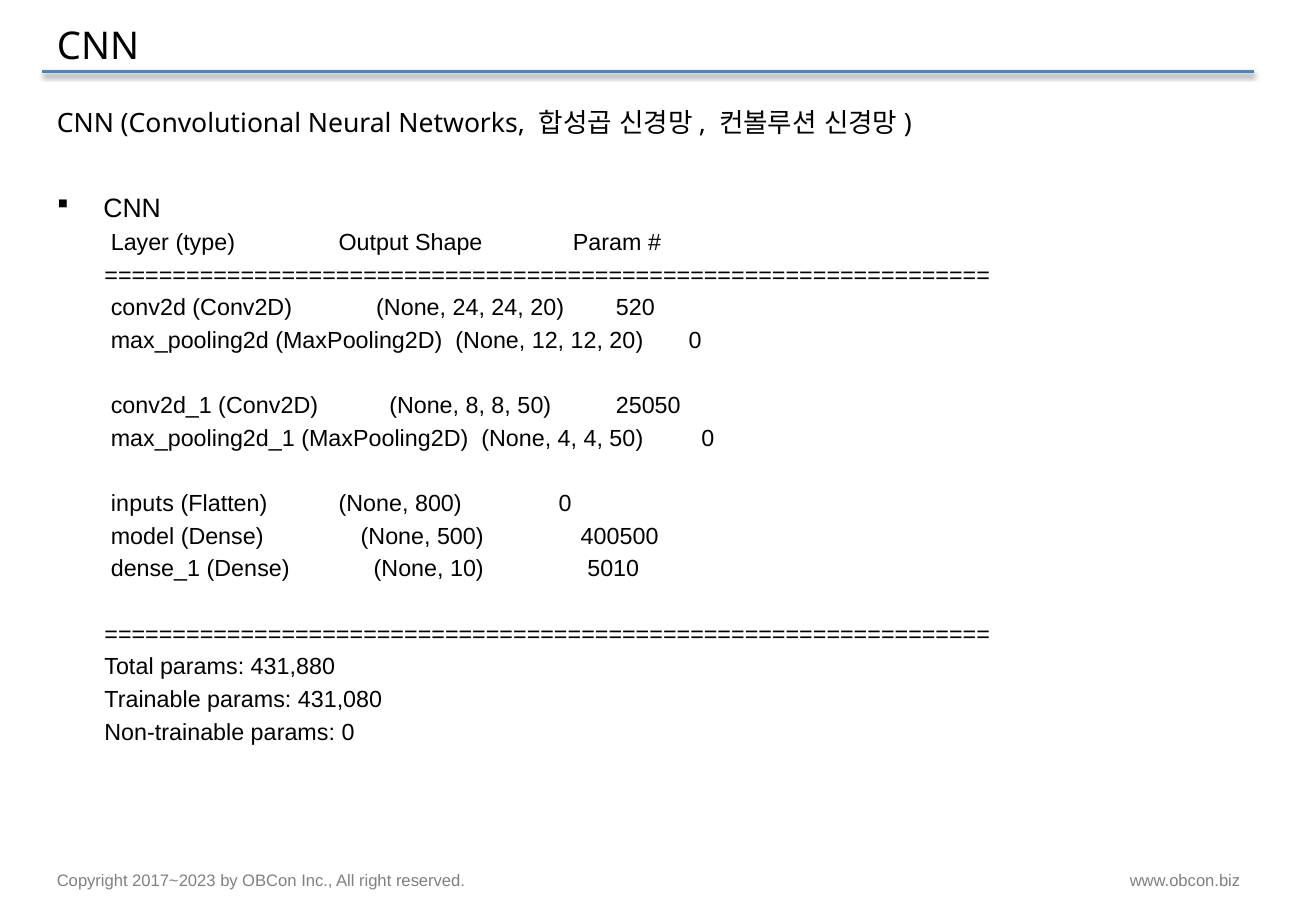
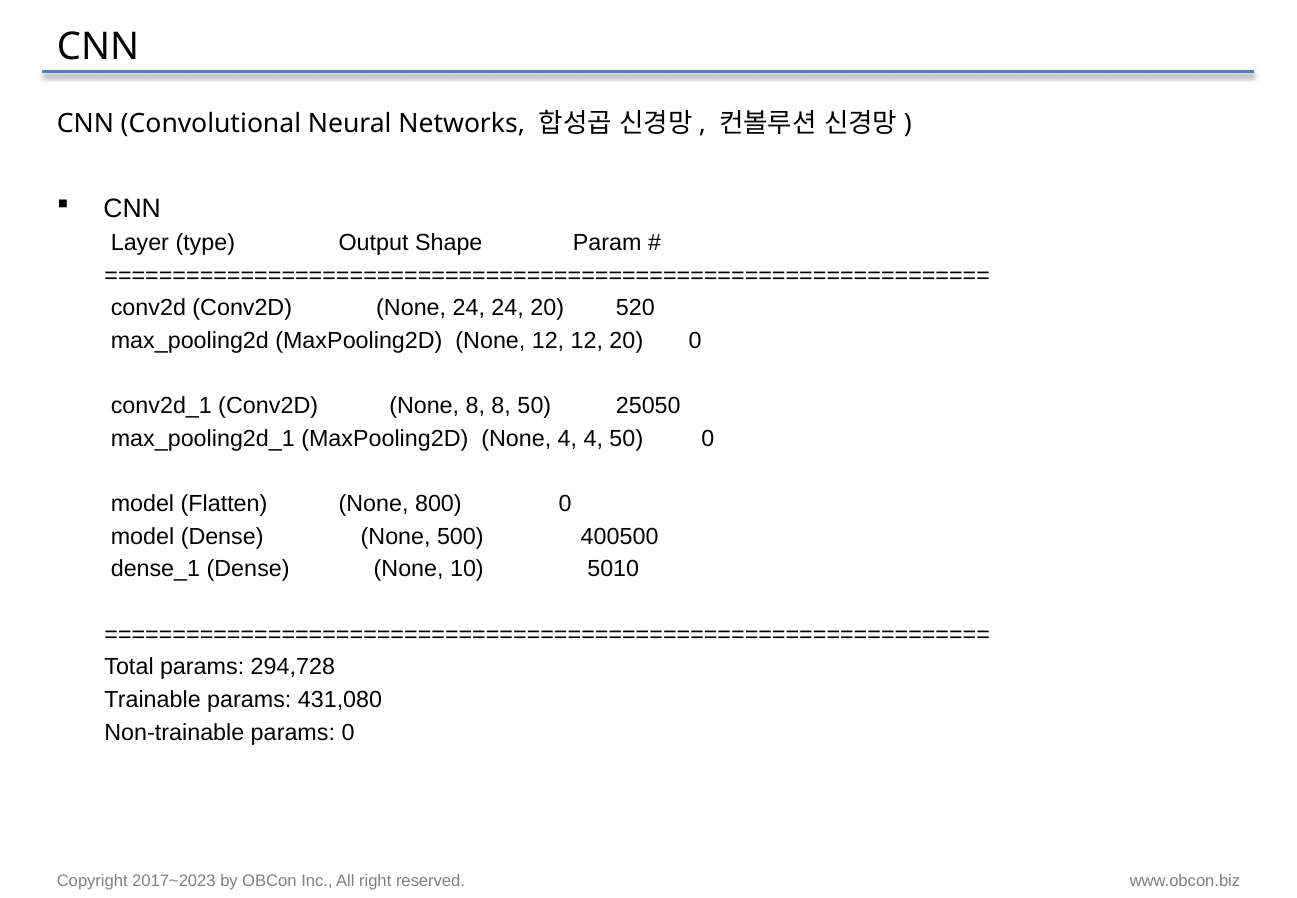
inputs: inputs -> model (142, 504)
431,880: 431,880 -> 294,728 (293, 667)
